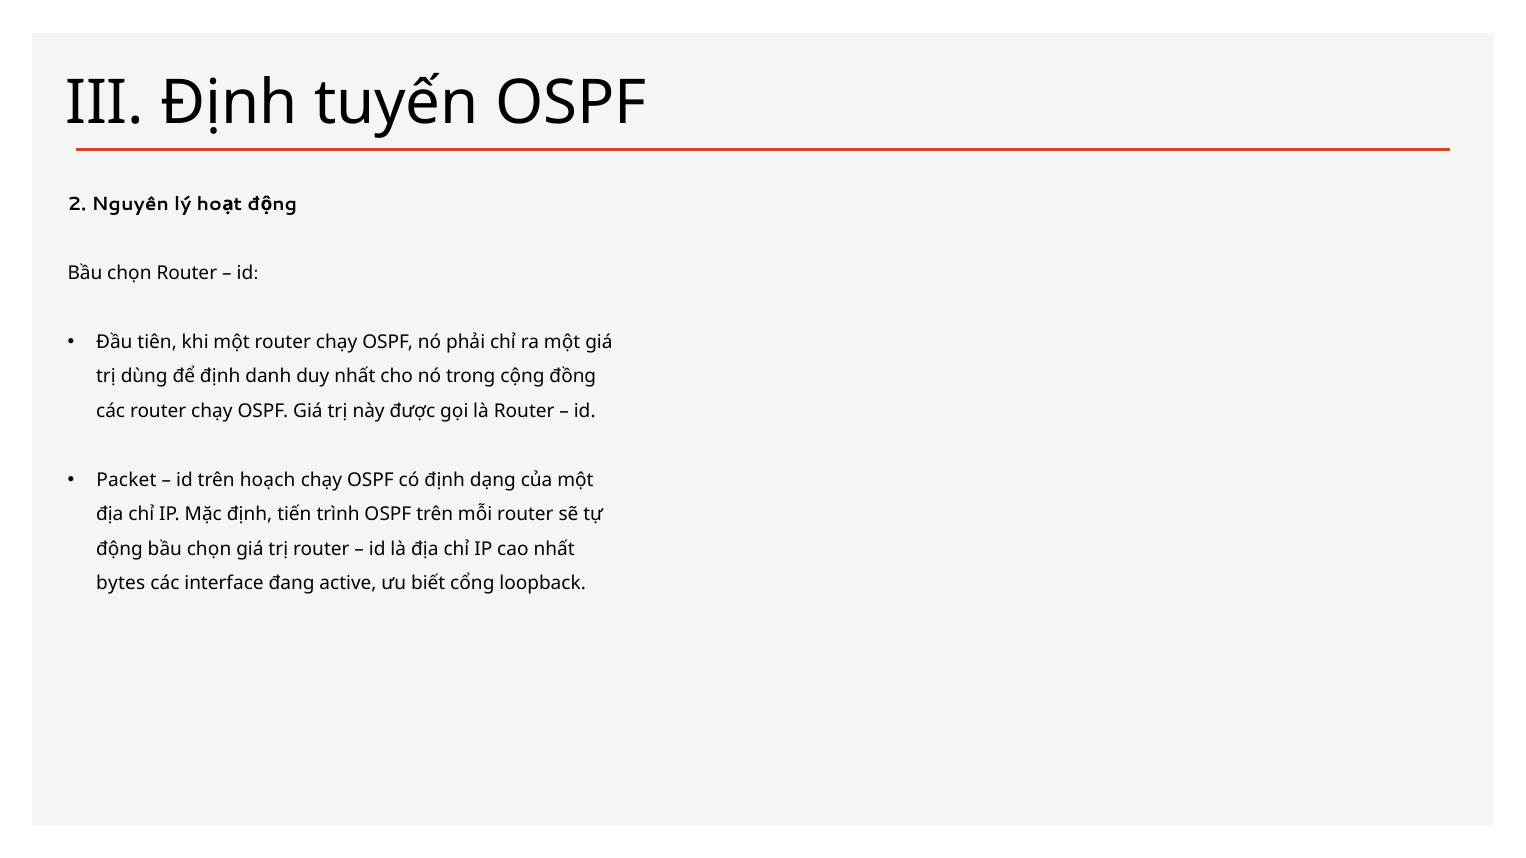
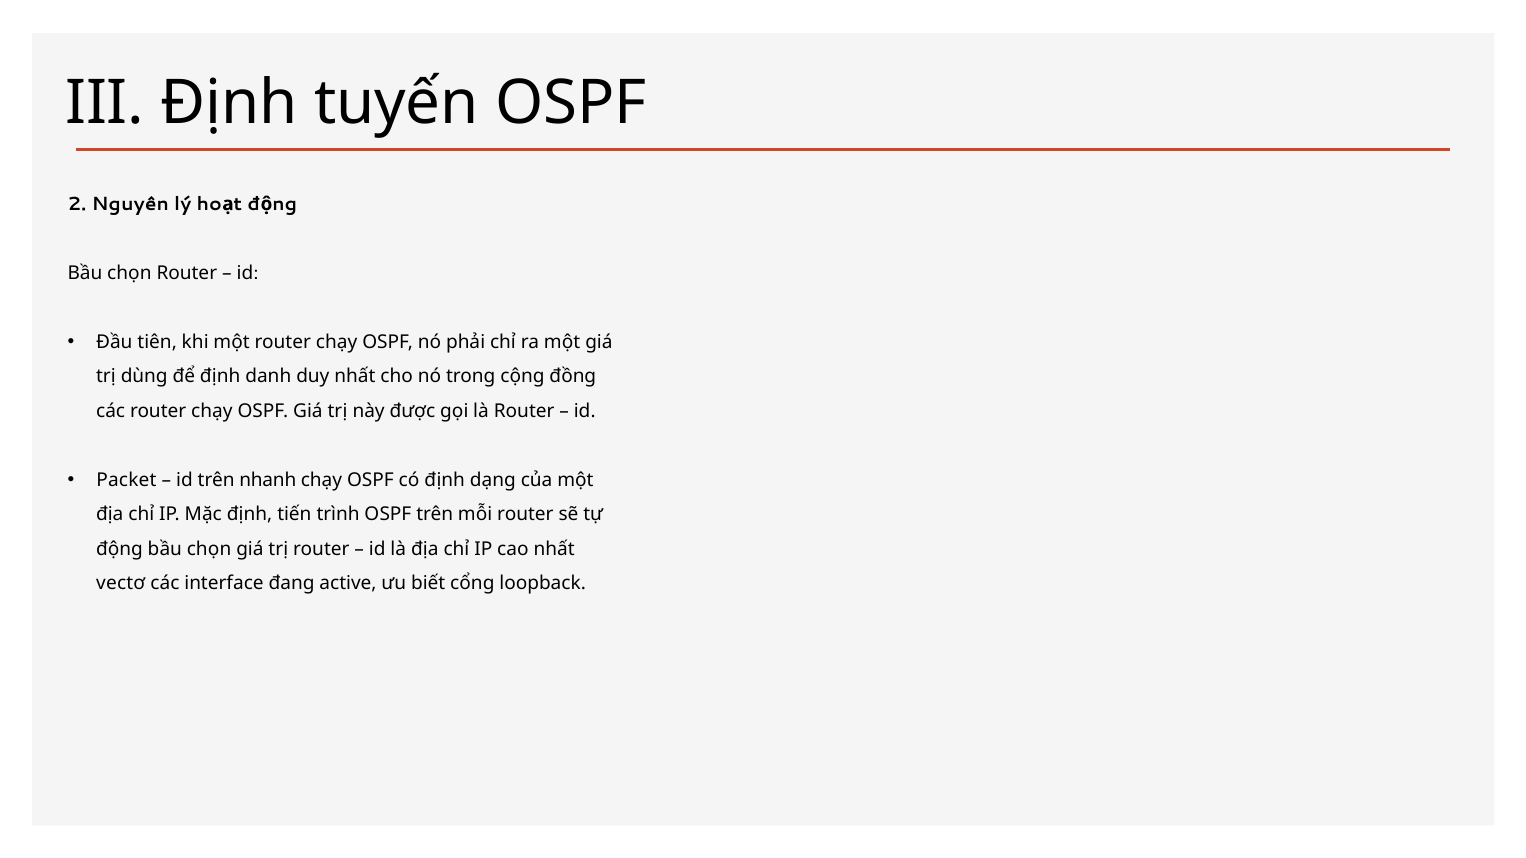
hoạch: hoạch -> nhanh (268, 480)
bytes: bytes -> vectơ (121, 583)
